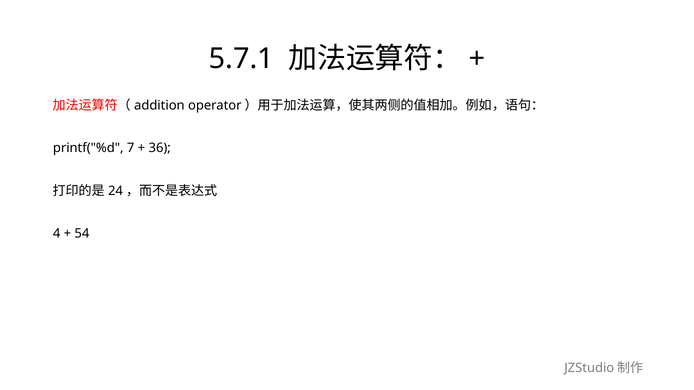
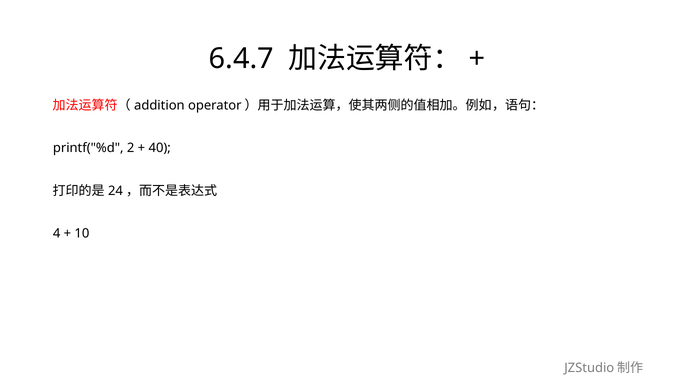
5.7.1: 5.7.1 -> 6.4.7 (241, 59)
7: 7 -> 2 (131, 148)
36: 36 -> 40 (160, 148)
54: 54 -> 10 (82, 233)
